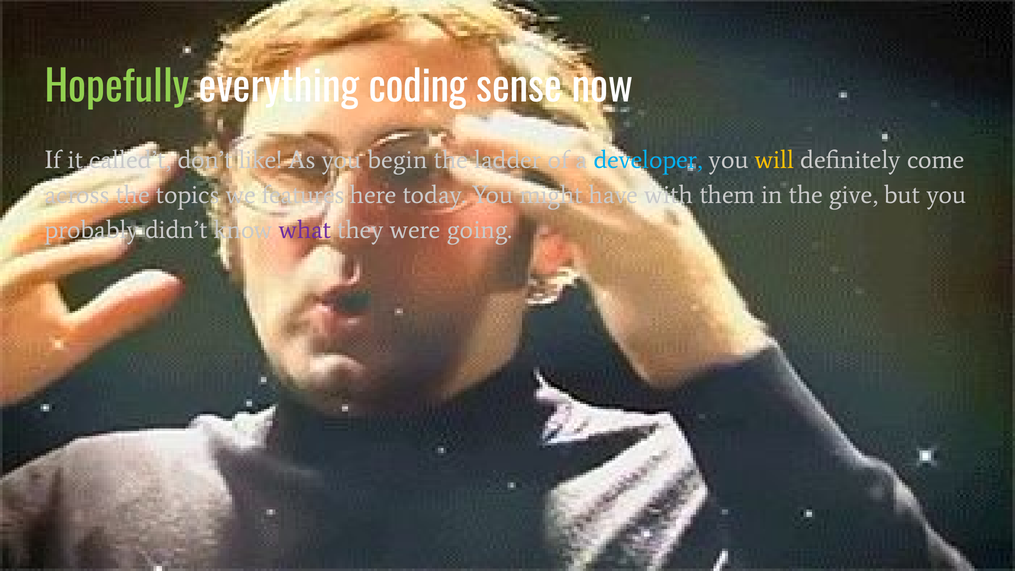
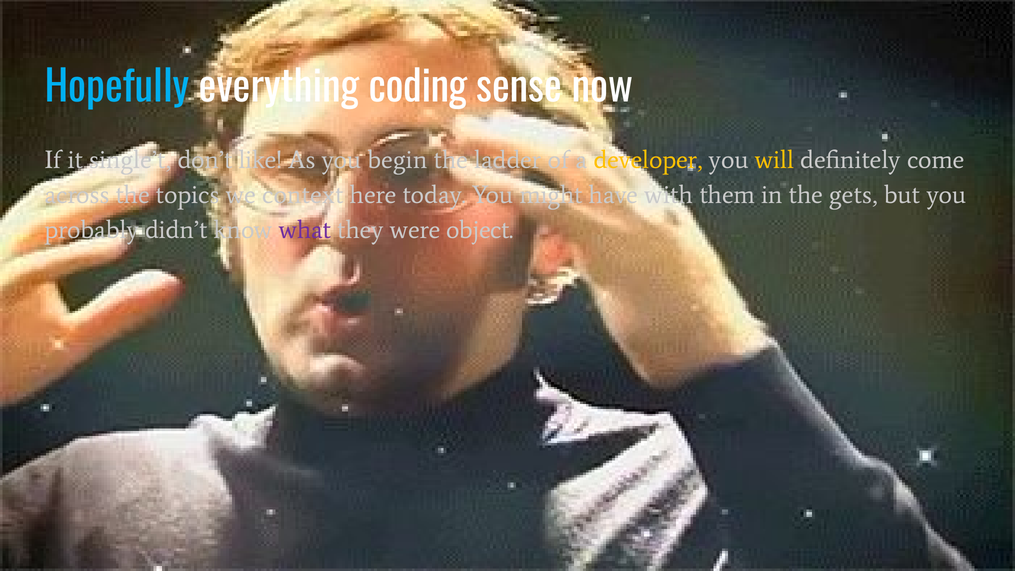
Hopefully colour: light green -> light blue (117, 88)
called’t: called’t -> single’t (130, 160)
developer colour: light blue -> yellow (648, 160)
features: features -> context (303, 195)
give: give -> gets (853, 195)
going: going -> object (480, 230)
